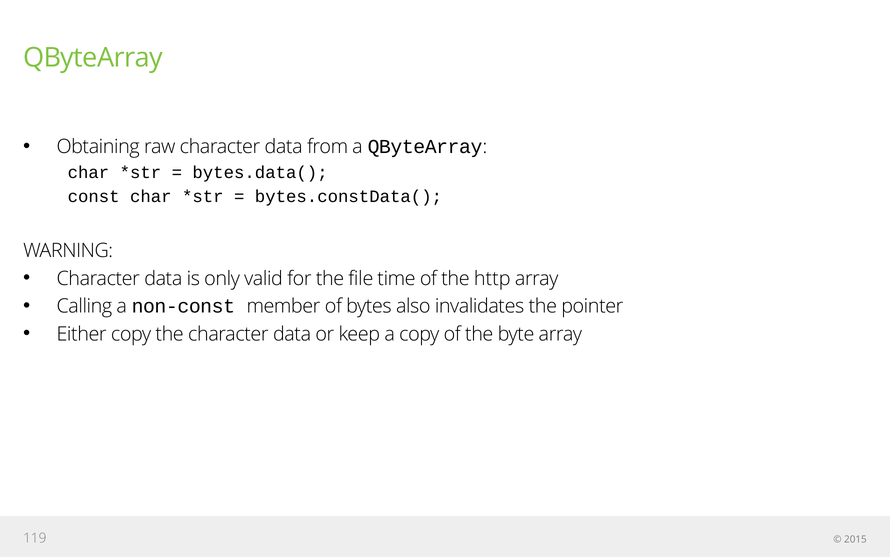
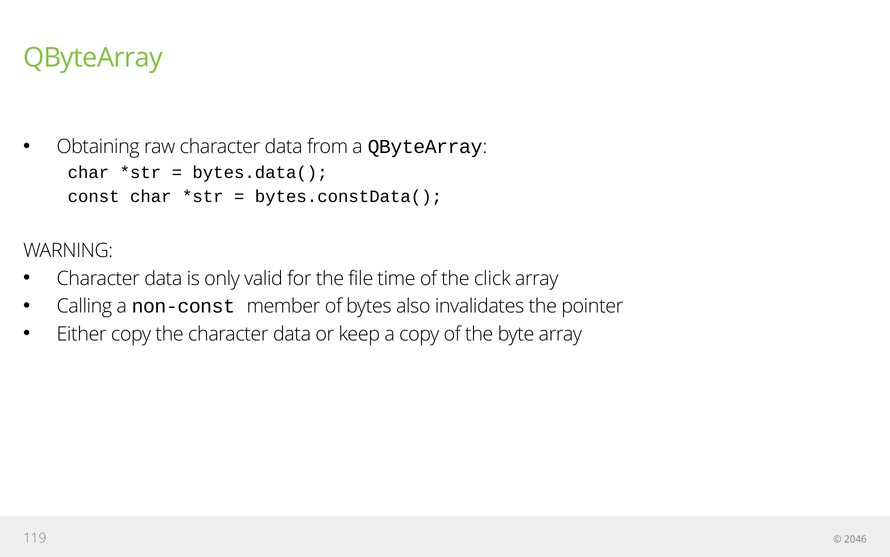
http: http -> click (492, 278)
2015: 2015 -> 2046 (855, 539)
